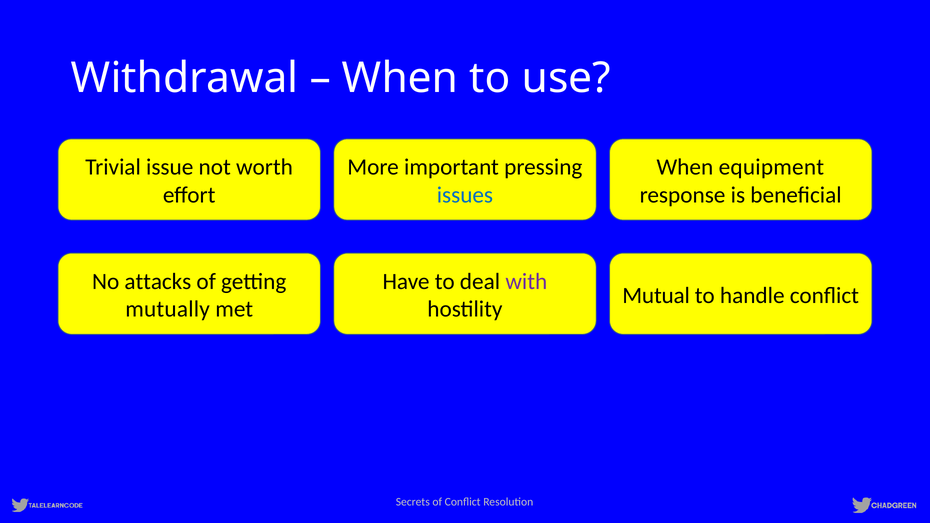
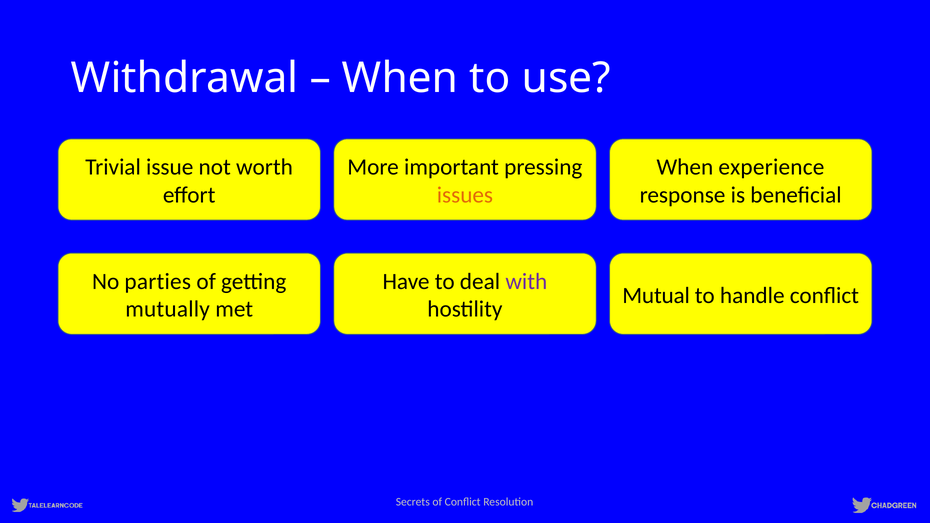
equipment: equipment -> experience (771, 167)
issues colour: blue -> orange (465, 195)
attacks: attacks -> parties (158, 281)
